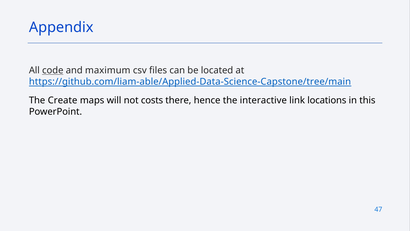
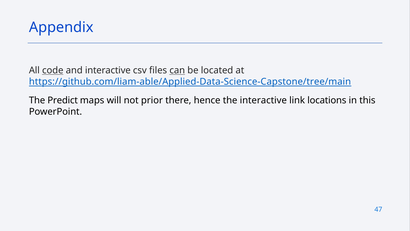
and maximum: maximum -> interactive (108, 70)
can underline: none -> present (177, 70)
Create: Create -> Predict (63, 100)
costs: costs -> prior (152, 100)
